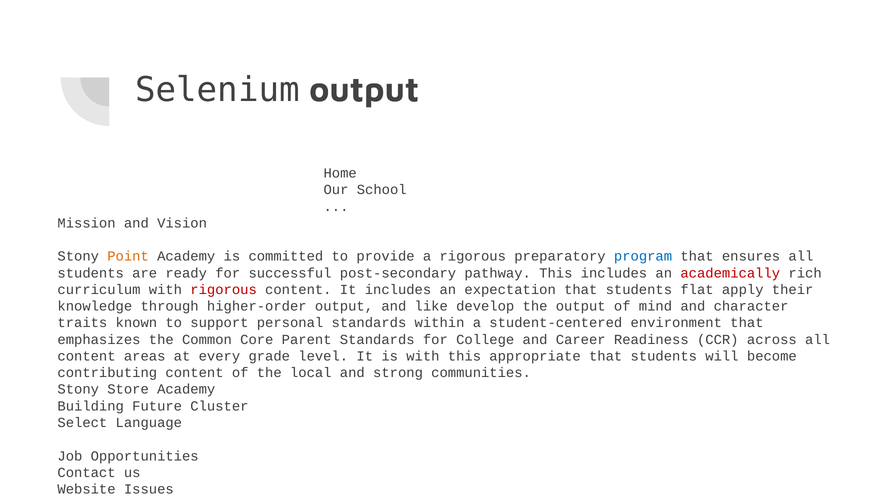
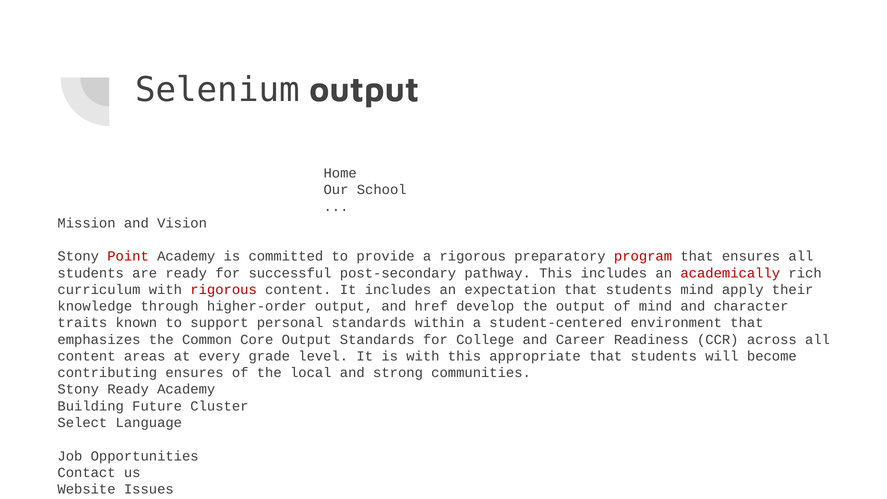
Point colour: orange -> red (128, 256)
program colour: blue -> red (643, 256)
students flat: flat -> mind (697, 290)
like: like -> href (431, 306)
Core Parent: Parent -> Output (307, 339)
contributing content: content -> ensures (195, 373)
Stony Store: Store -> Ready (128, 389)
